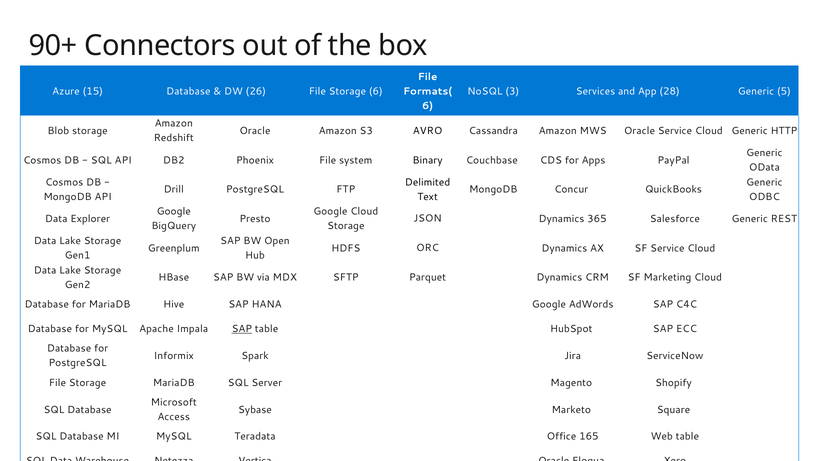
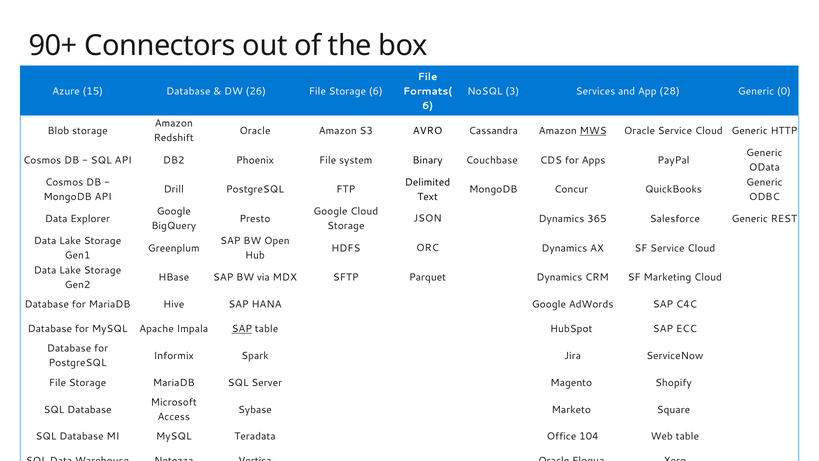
5: 5 -> 0 (784, 91)
MWS underline: none -> present (593, 131)
165: 165 -> 104 (589, 436)
